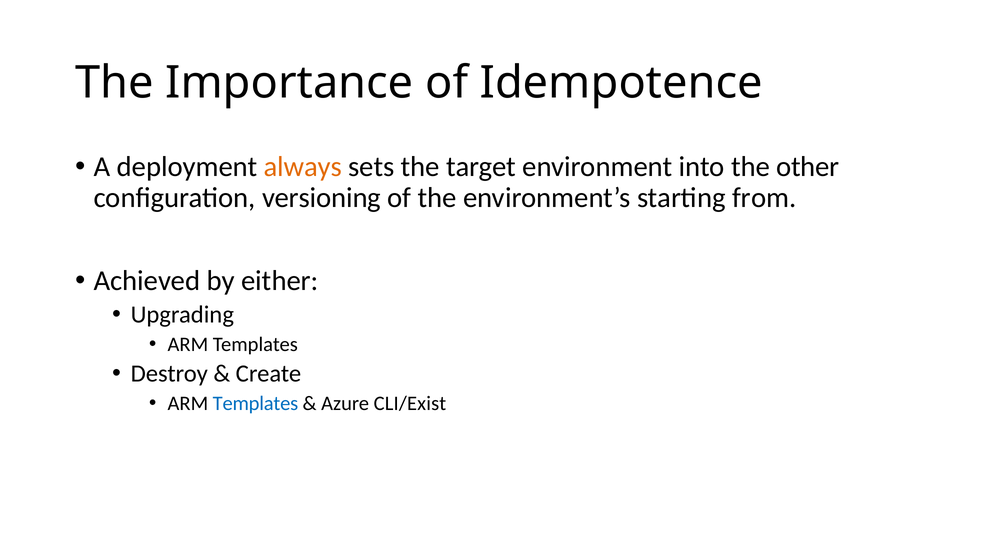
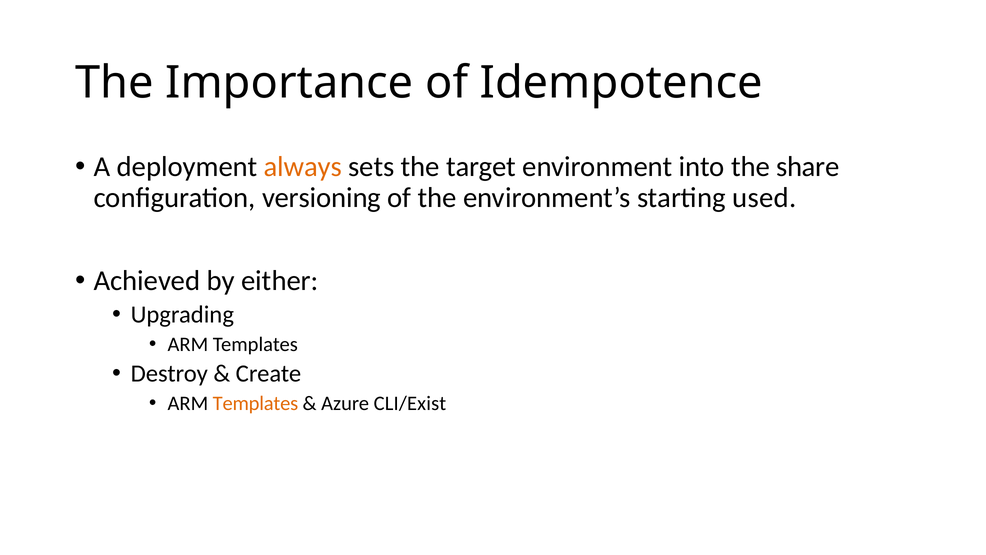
other: other -> share (808, 167)
from: from -> used (764, 198)
Templates colour: blue -> orange (255, 403)
